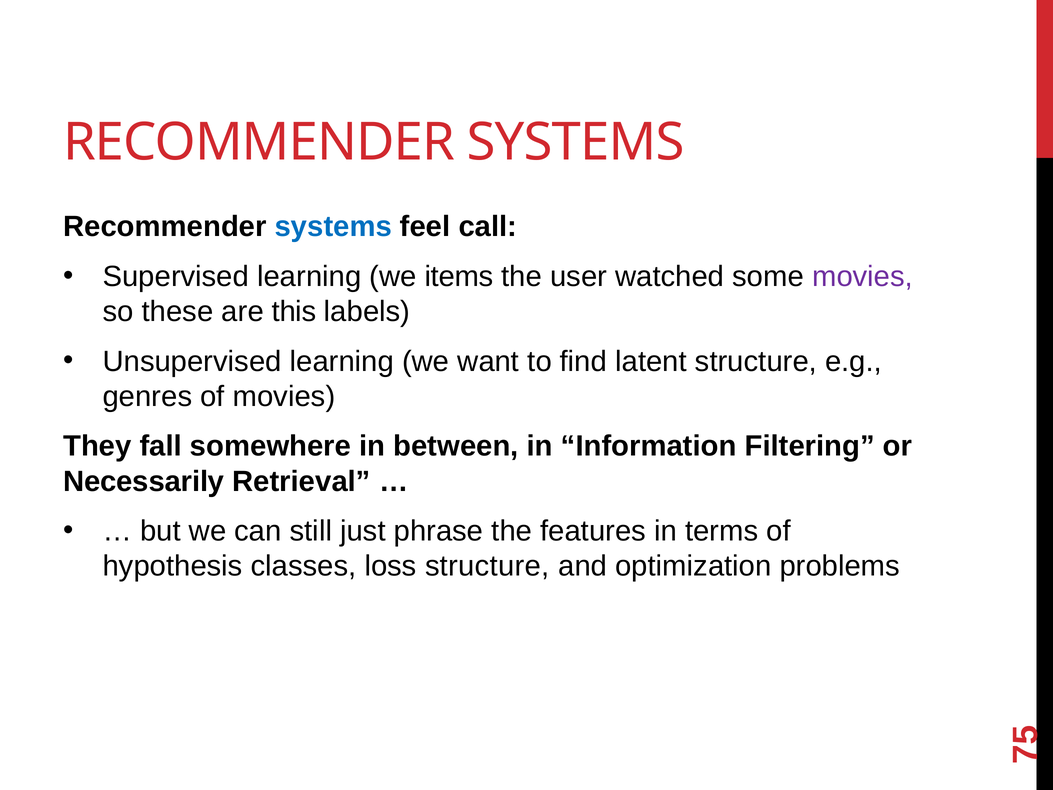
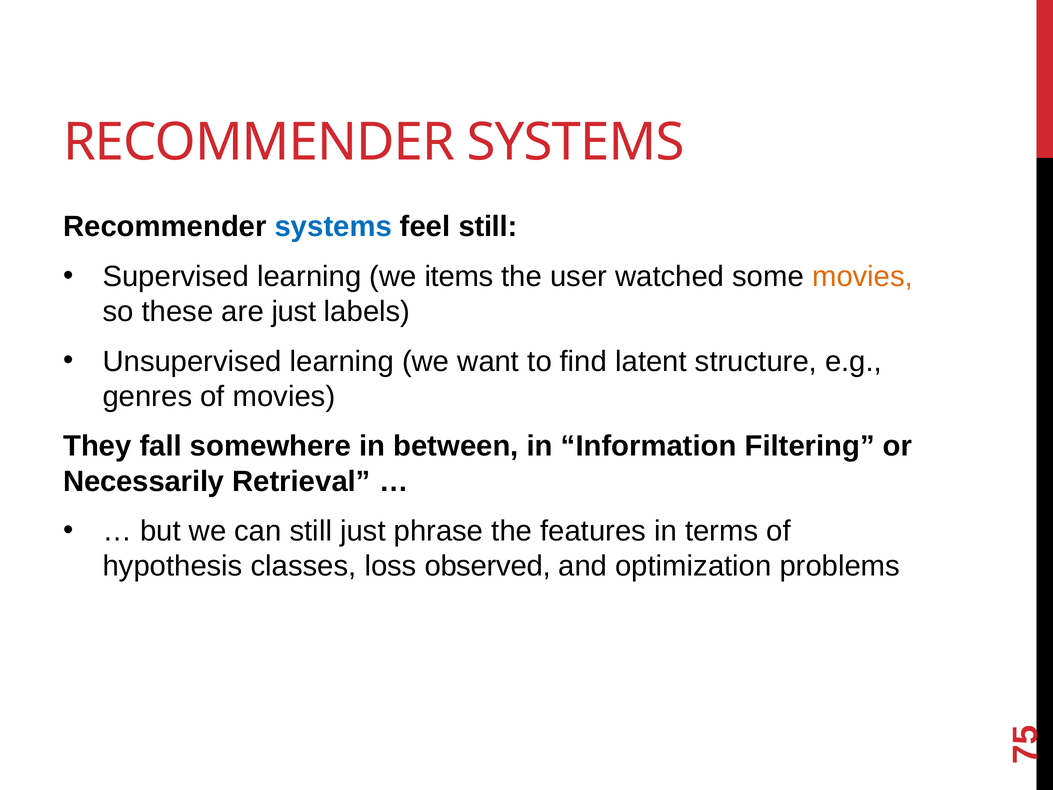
feel call: call -> still (488, 227)
movies colour: purple -> orange (863, 276)
are this: this -> just (294, 312)
loss structure: structure -> observed (488, 566)
